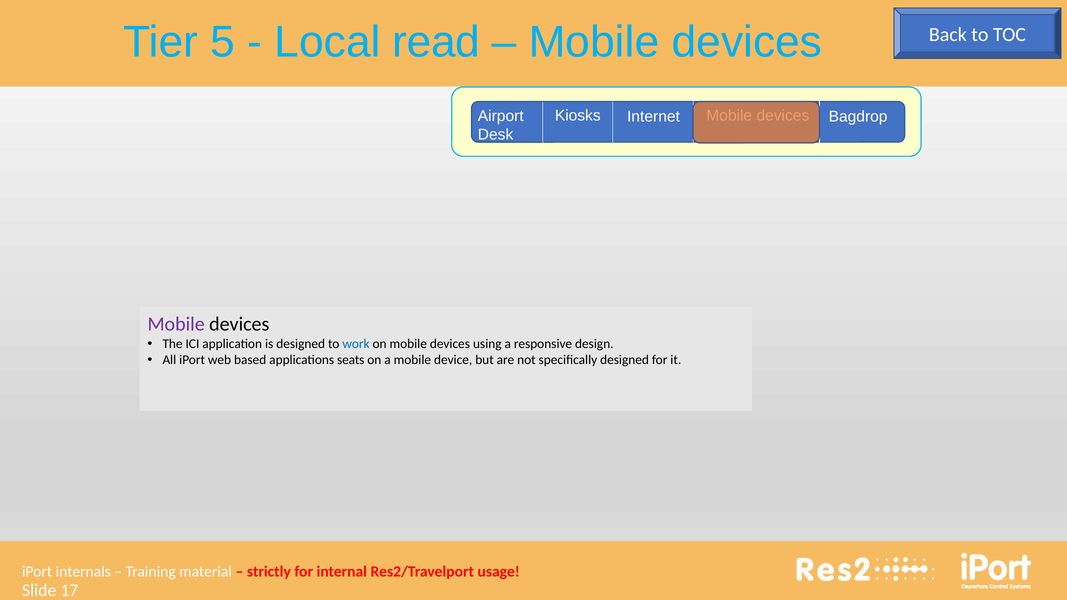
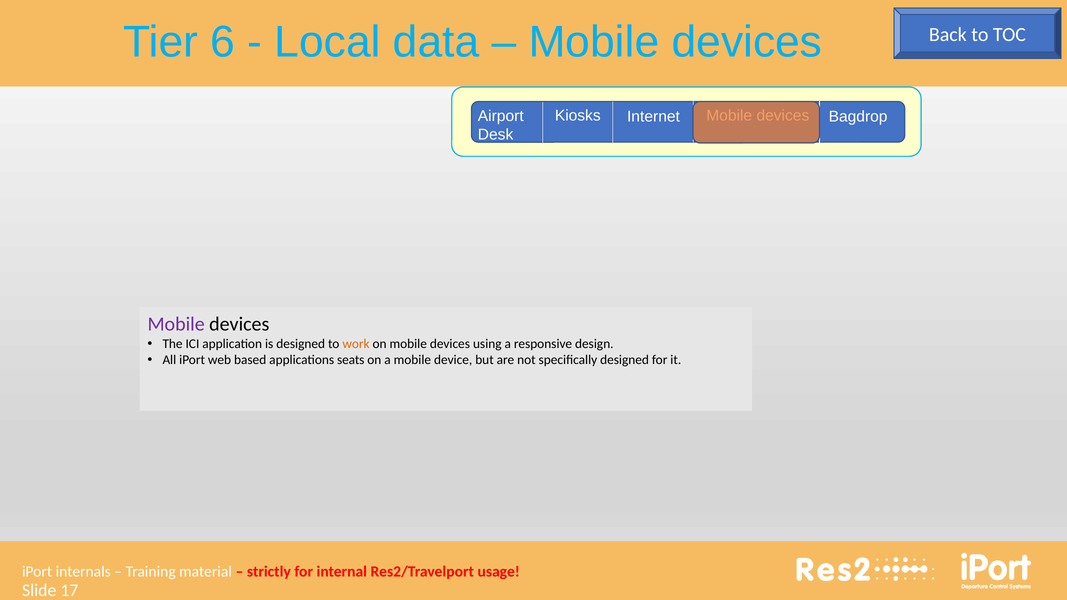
5: 5 -> 6 (223, 42)
read: read -> data (436, 42)
work colour: blue -> orange (356, 344)
